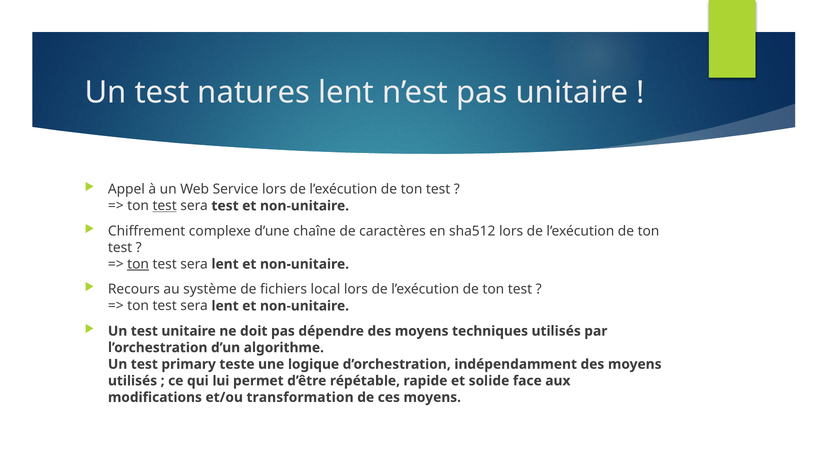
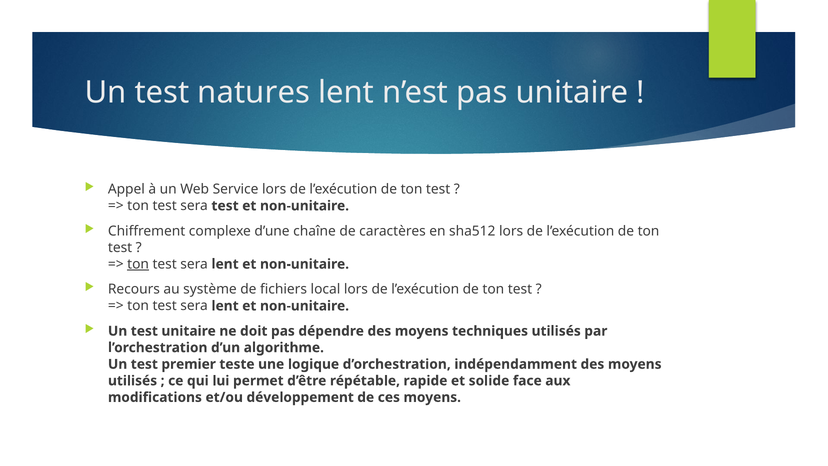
test underline: present -> none (165, 206)
primary: primary -> premier (189, 364)
transformation: transformation -> développement (300, 397)
